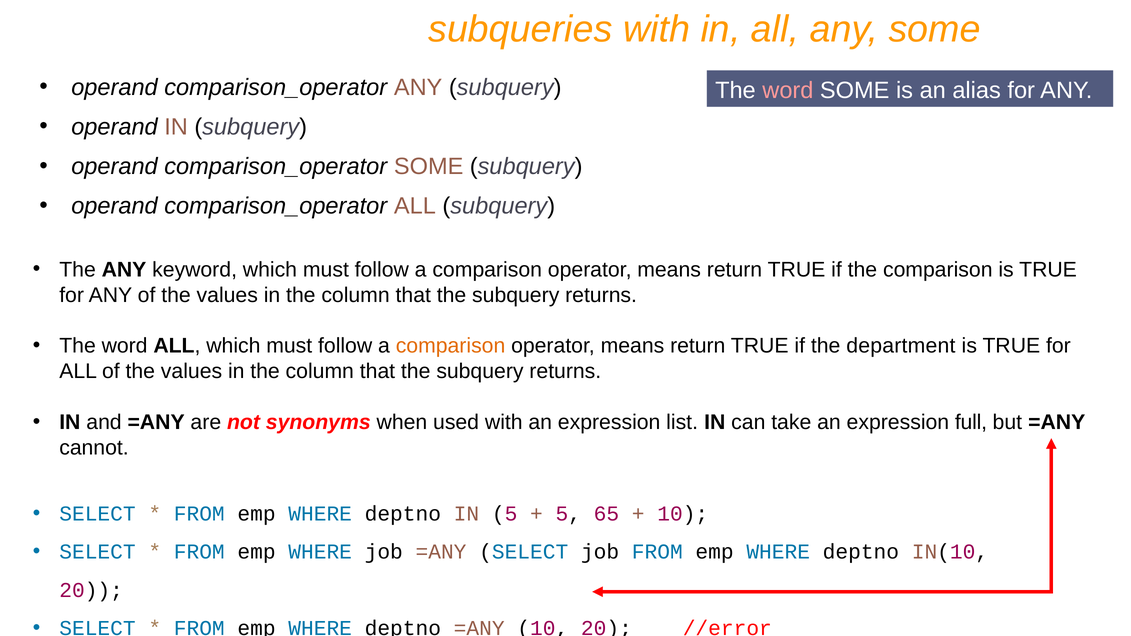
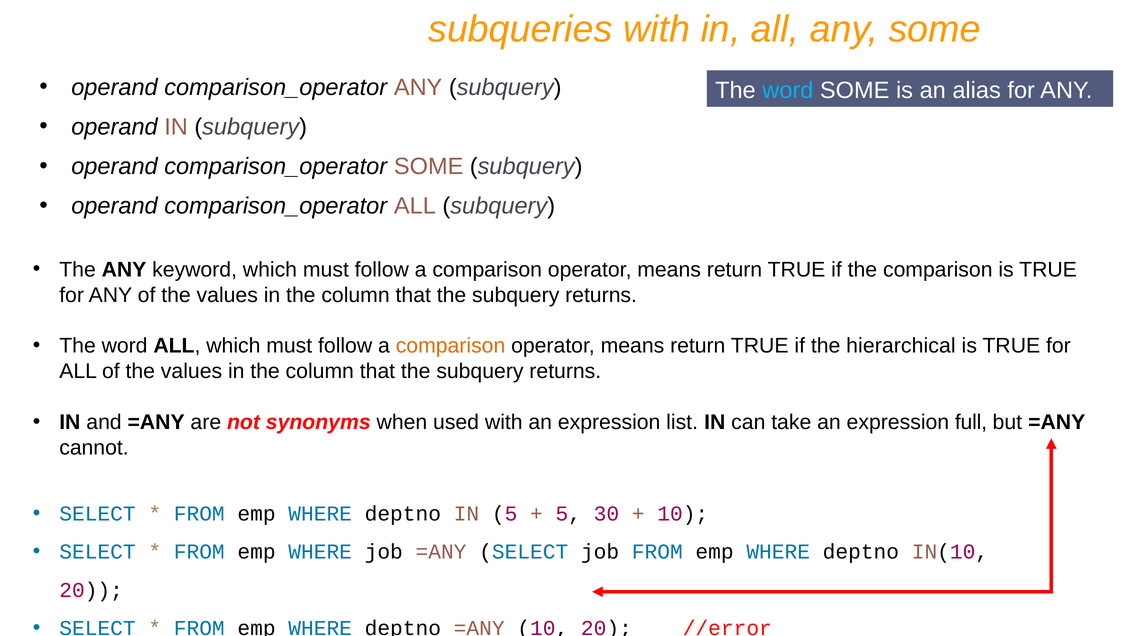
word colour: pink -> light blue (788, 90)
department: department -> hierarchical (901, 346)
65: 65 -> 30 (606, 514)
